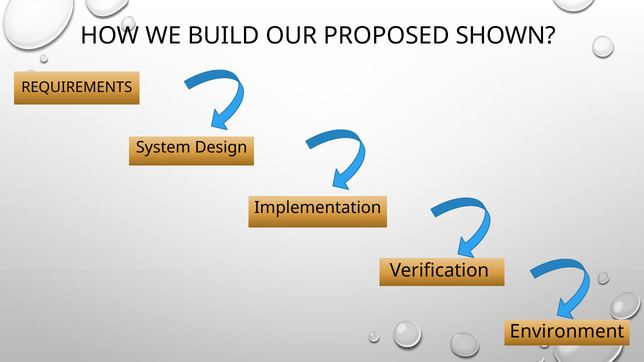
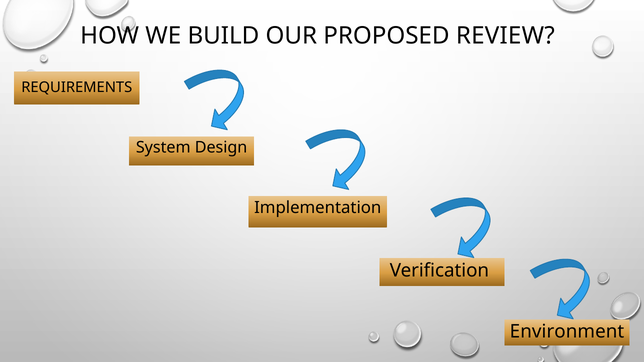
SHOWN: SHOWN -> REVIEW (505, 36)
